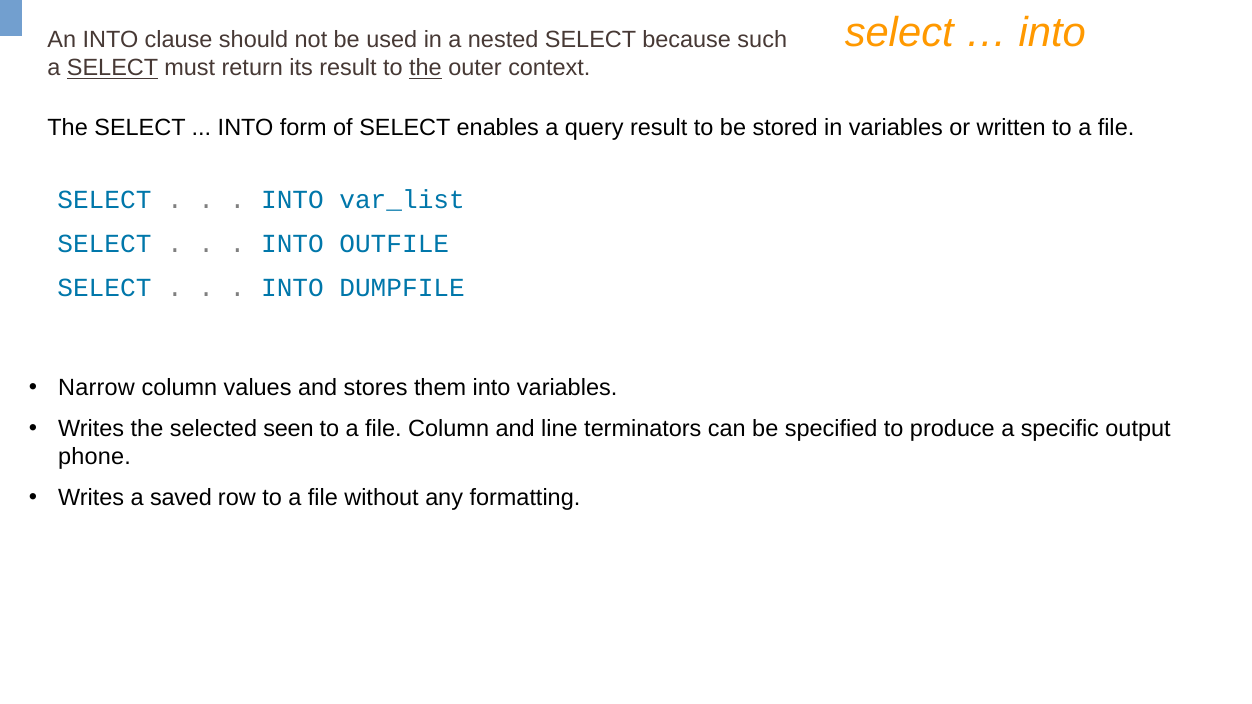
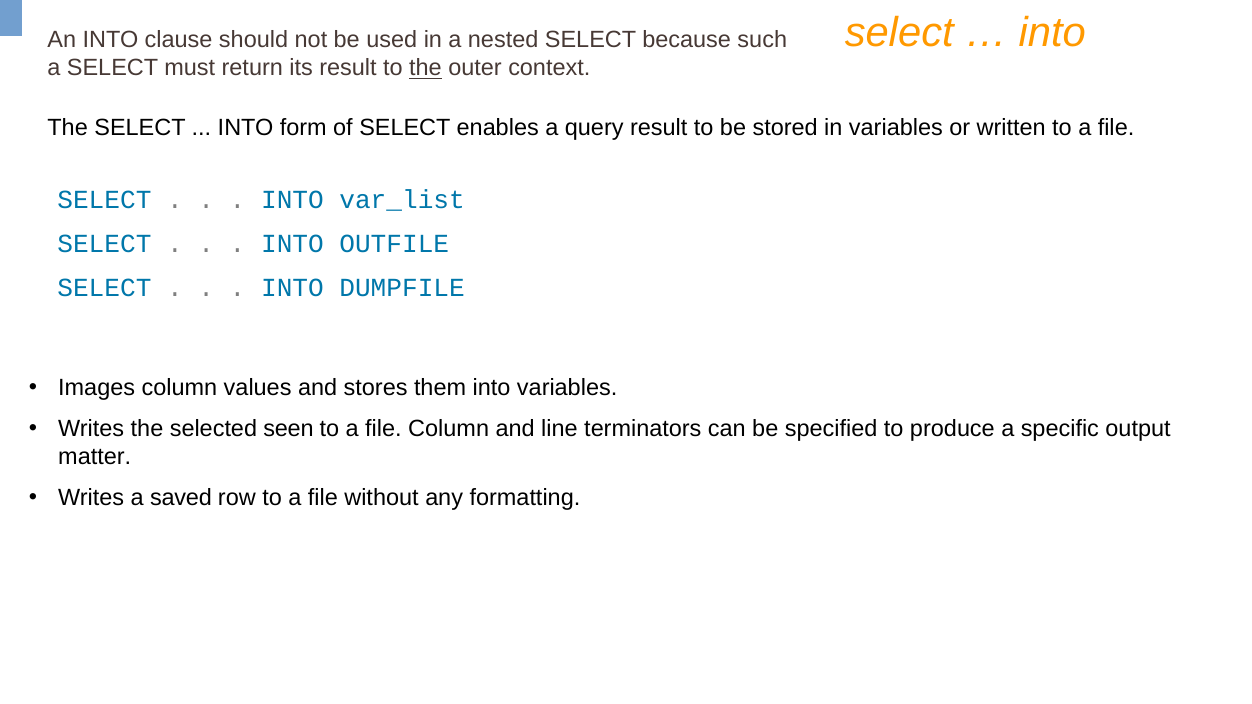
SELECT underline: present -> none (113, 68)
Narrow: Narrow -> Images (97, 388)
phone: phone -> matter (95, 457)
